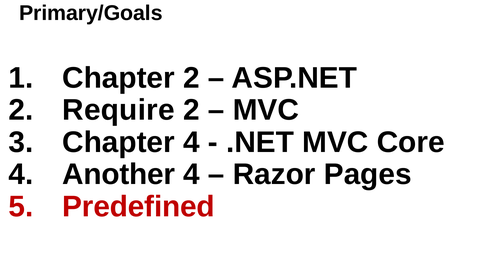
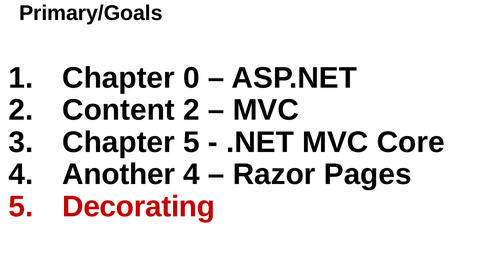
Chapter 2: 2 -> 0 (191, 78)
Require: Require -> Content (119, 110)
Chapter 4: 4 -> 5 (191, 142)
Predefined: Predefined -> Decorating (139, 207)
